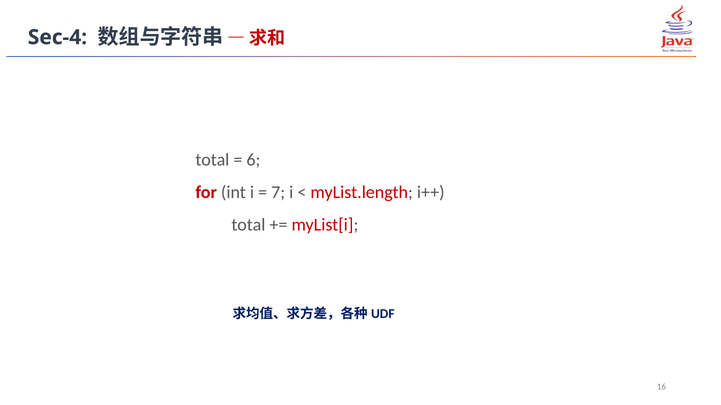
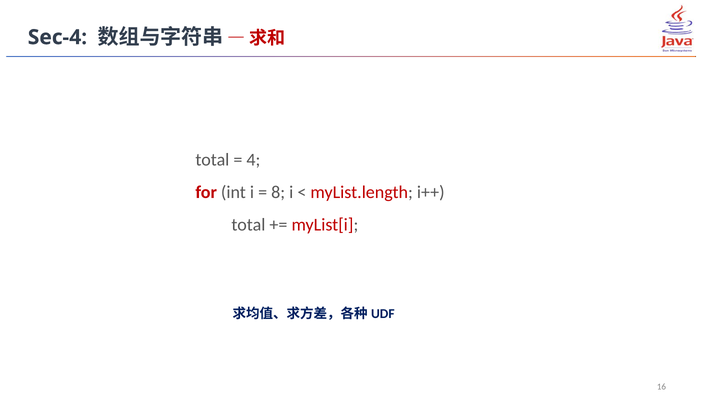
6: 6 -> 4 (253, 160)
7: 7 -> 8 (278, 193)
